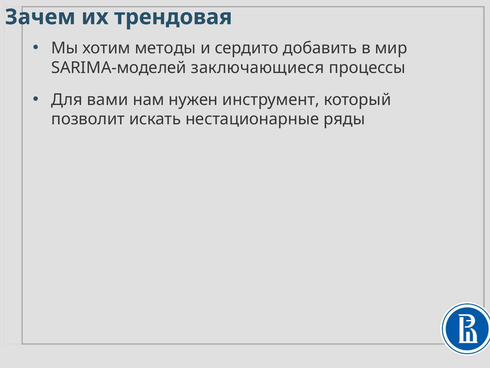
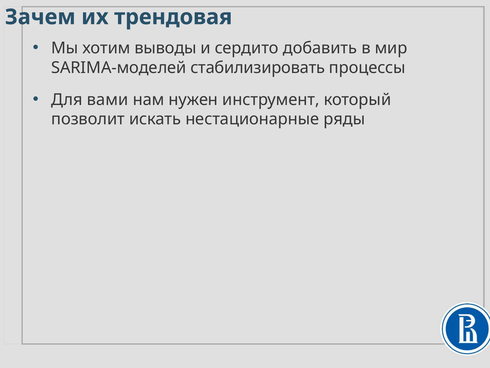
методы: методы -> выводы (165, 48)
заключающиеся: заключающиеся -> стабилизировать (258, 68)
